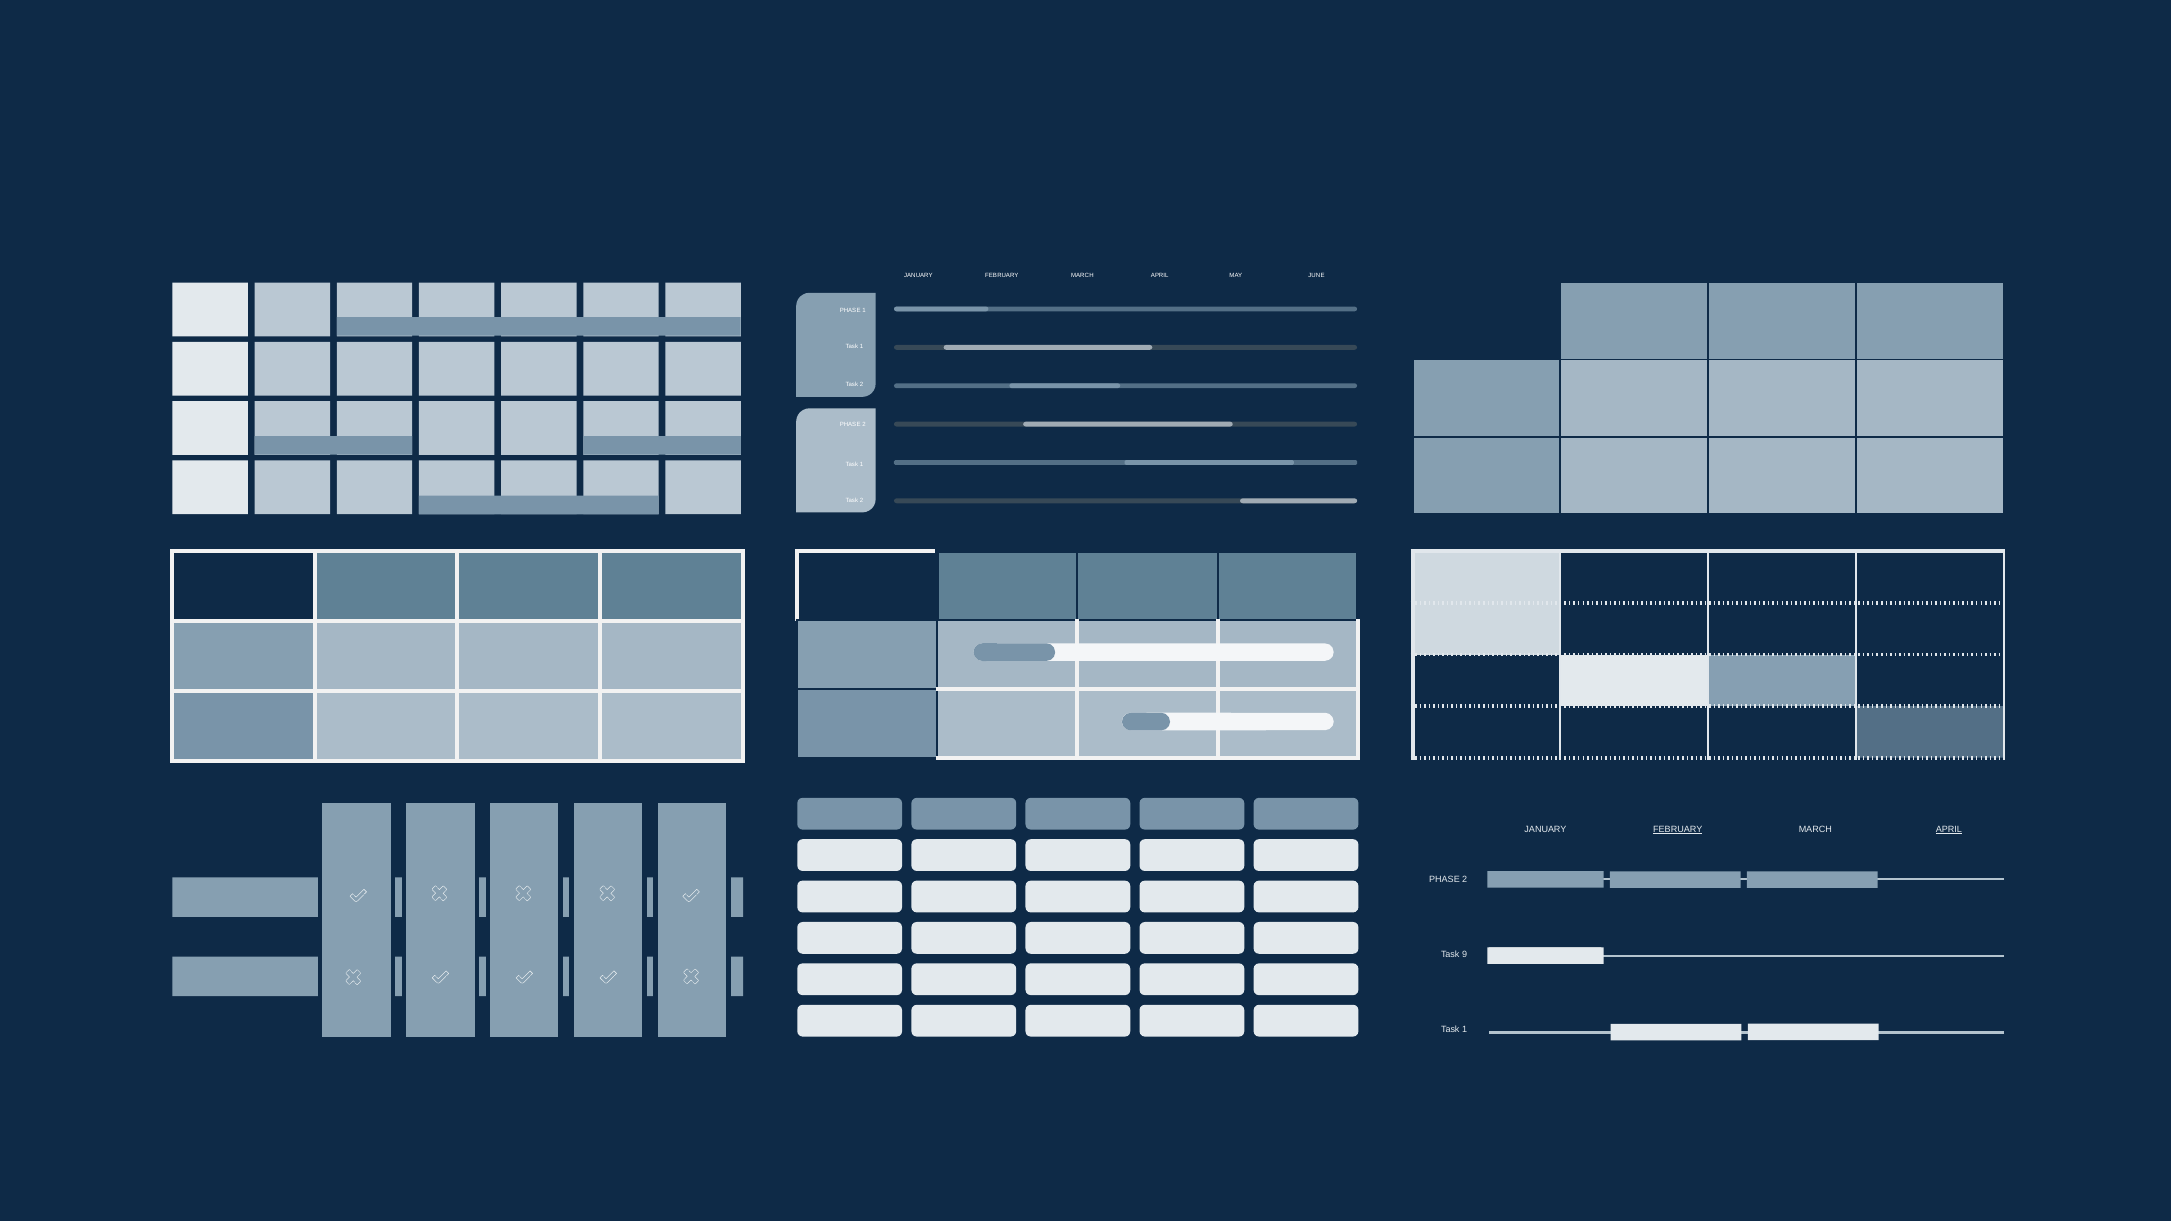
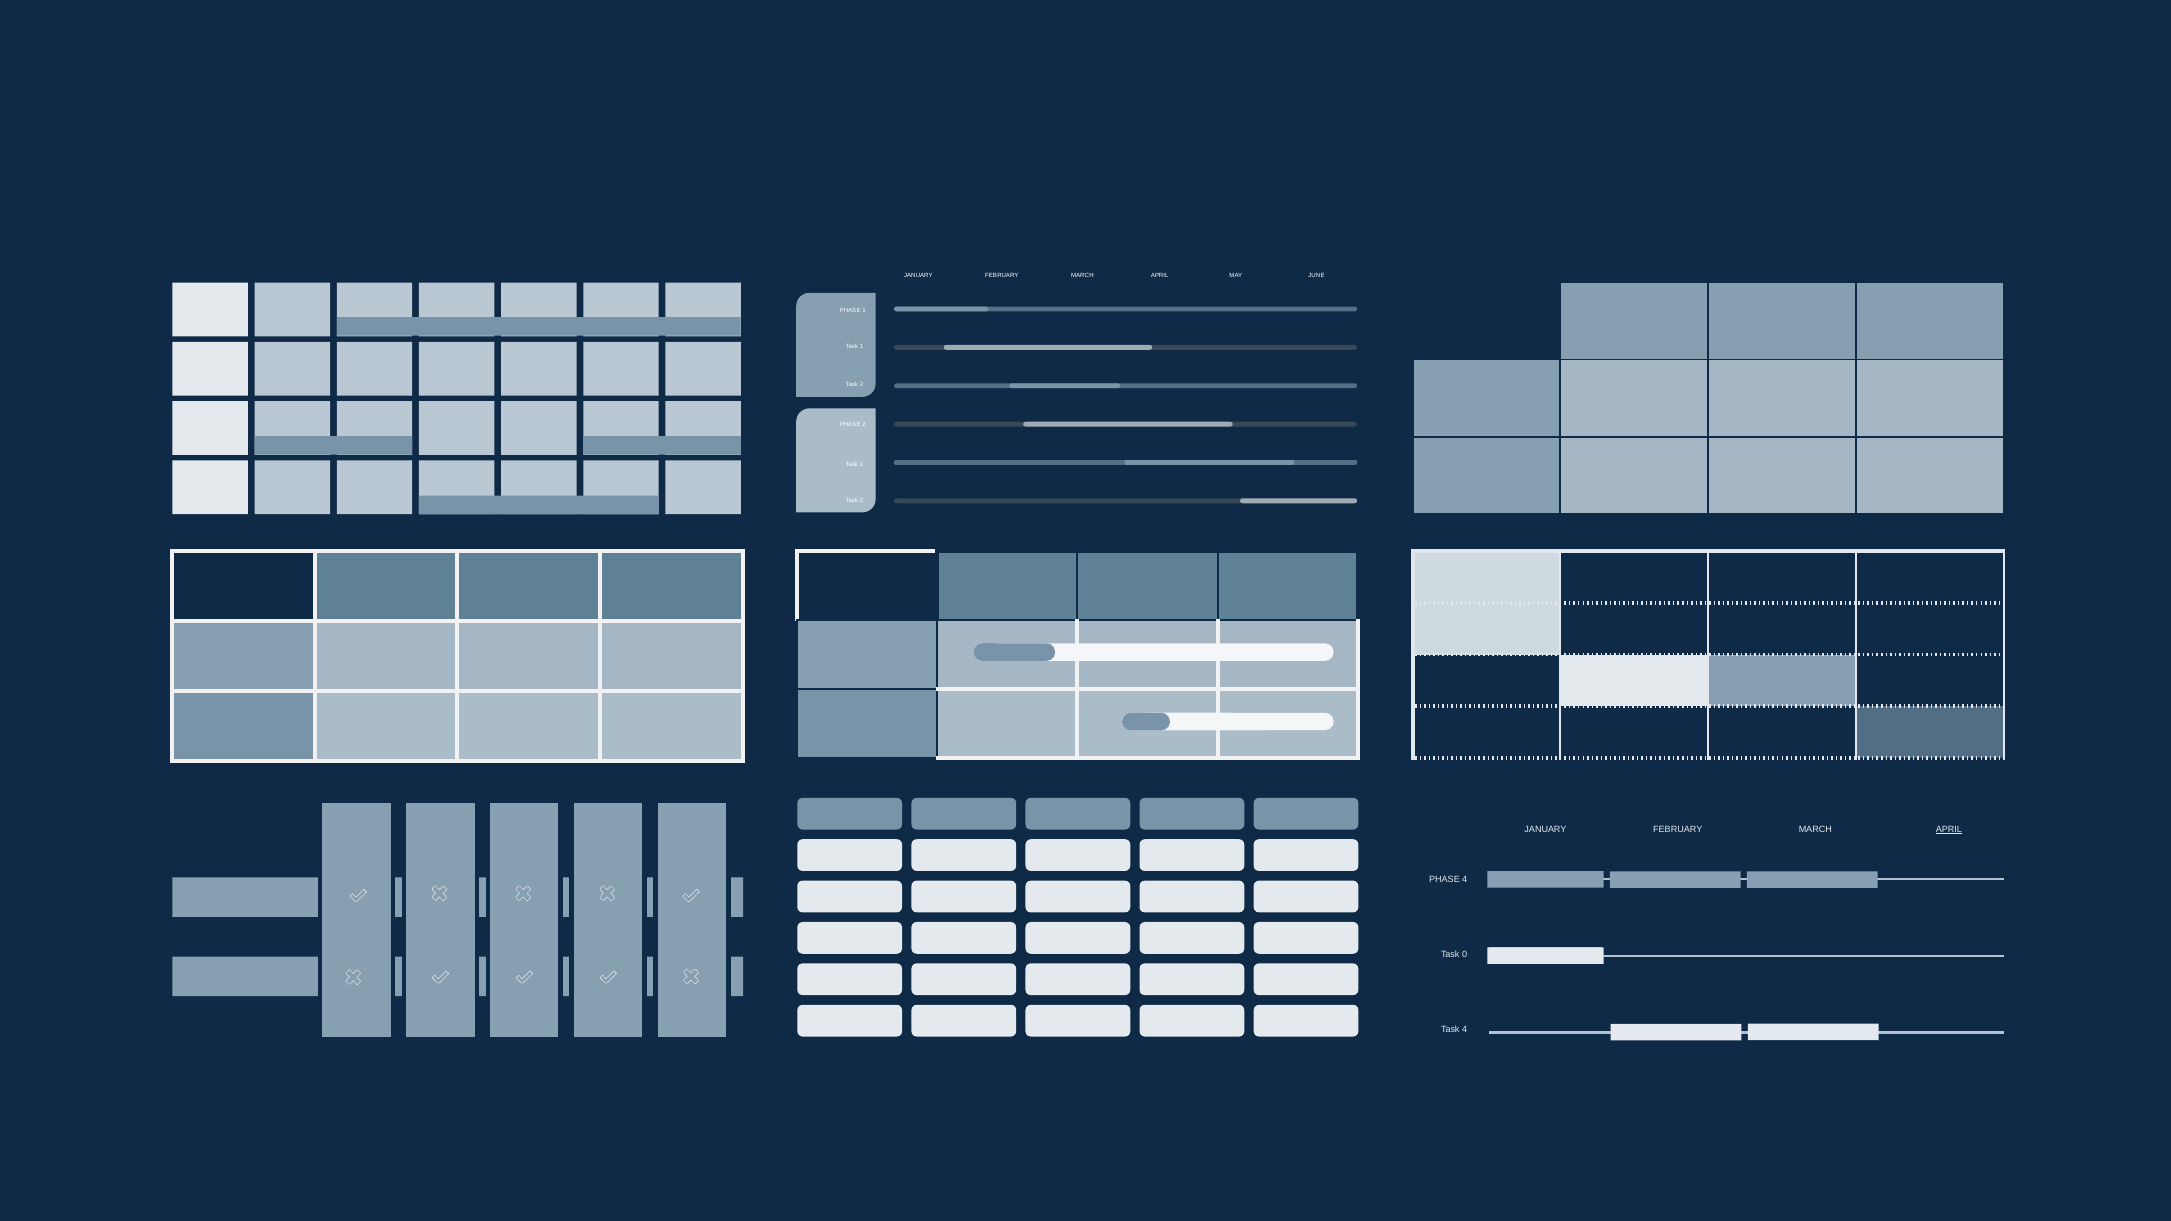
FEBRUARY underline: present -> none (1678, 830)
2: 2 -> 4 (1465, 880)
9: 9 -> 0 (1465, 955)
1: 1 -> 4 (1465, 1030)
